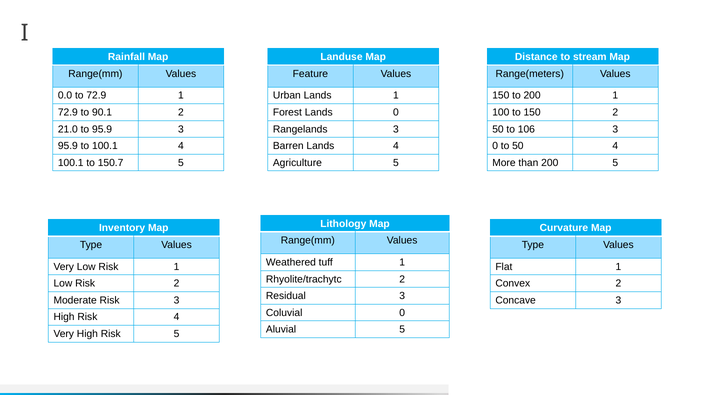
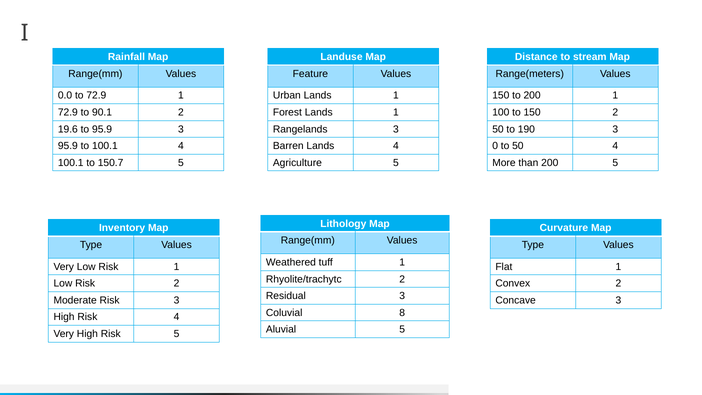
Forest Lands 0: 0 -> 1 (396, 112)
21.0: 21.0 -> 19.6 (68, 129)
106: 106 -> 190 (526, 129)
Coluvial 0: 0 -> 8 (402, 313)
